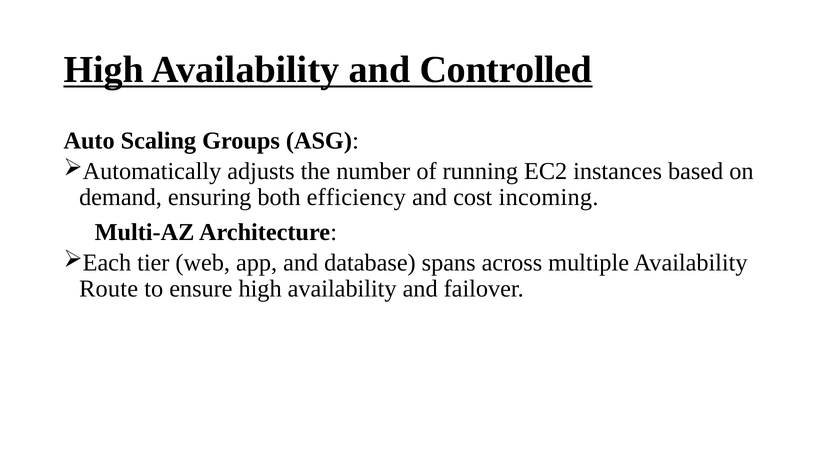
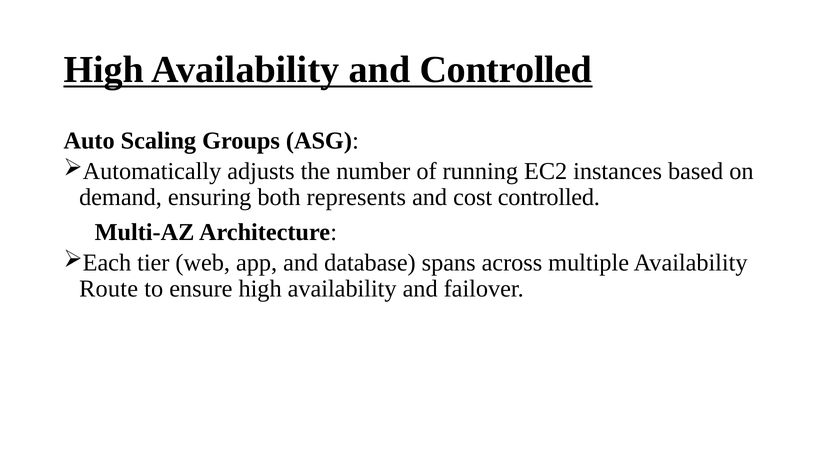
efficiency: efficiency -> represents (356, 198)
cost incoming: incoming -> controlled (549, 198)
